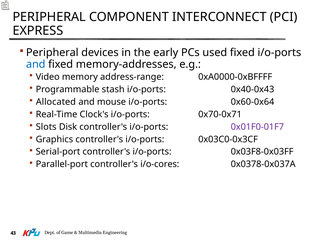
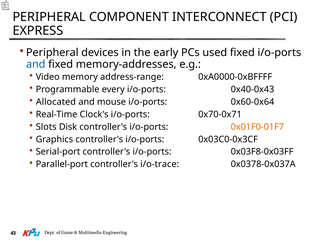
stash: stash -> every (113, 89)
0x01F0-01F7 colour: purple -> orange (257, 127)
i/o-cores: i/o-cores -> i/o-trace (160, 164)
